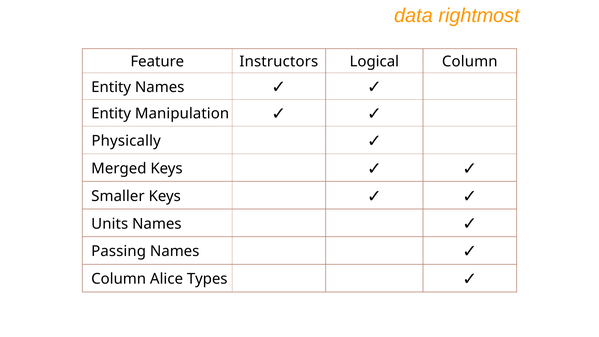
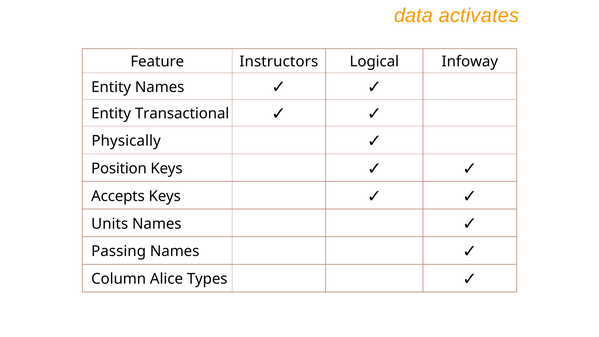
rightmost: rightmost -> activates (479, 16)
Logical Column: Column -> Infoway (470, 62)
Manipulation: Manipulation -> Transactional (182, 114)
Merged: Merged -> Position (119, 168)
Smaller: Smaller -> Accepts (118, 196)
